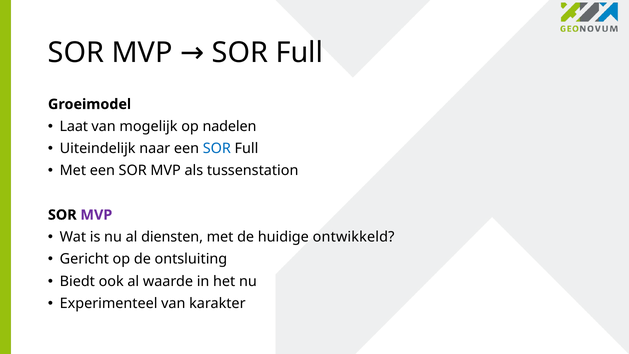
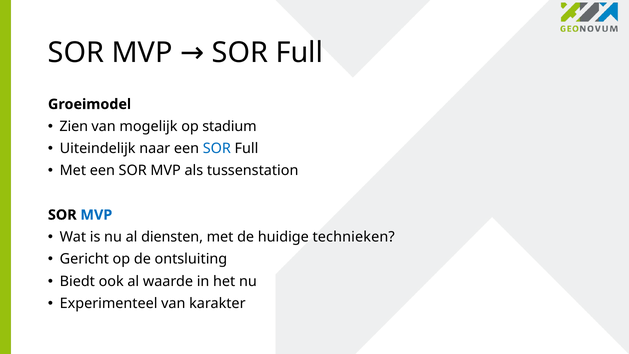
Laat: Laat -> Zien (74, 126)
nadelen: nadelen -> stadium (229, 126)
MVP colour: purple -> blue (96, 215)
ontwikkeld: ontwikkeld -> technieken (354, 237)
